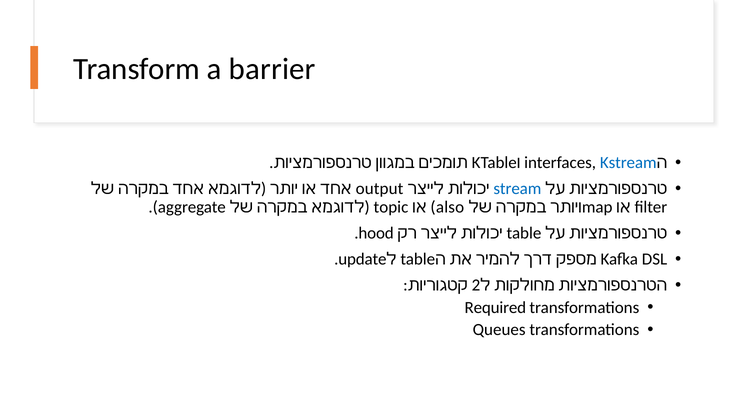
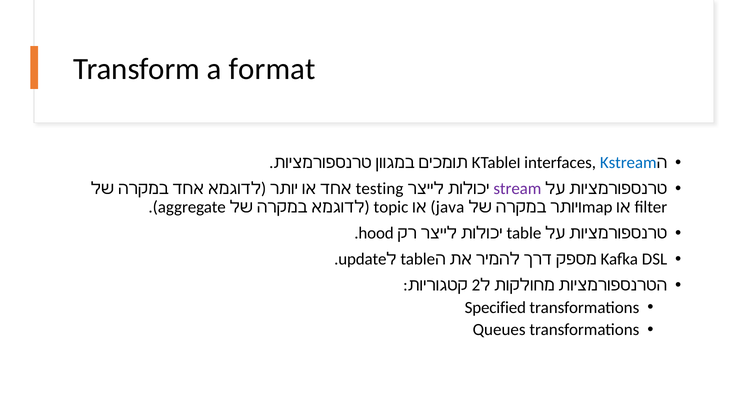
barrier: barrier -> format (272, 69)
output: output -> testing (380, 189)
stream colour: blue -> purple (517, 189)
also: also -> java (450, 207)
Required: Required -> Specified (495, 308)
